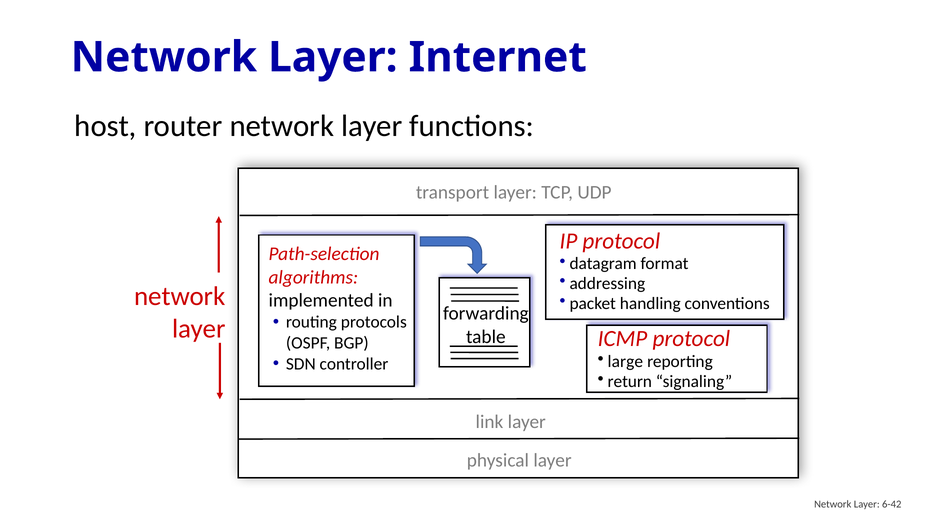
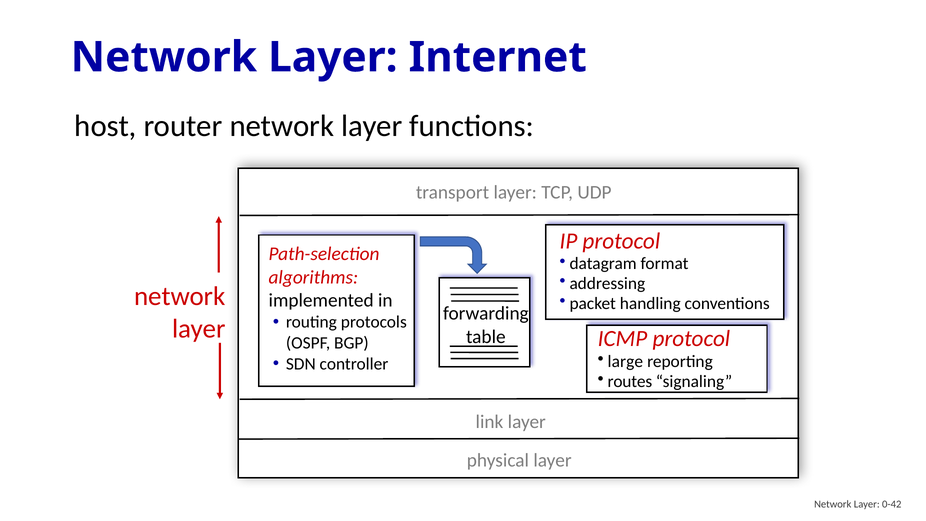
return: return -> routes (630, 381)
6-42: 6-42 -> 0-42 (892, 504)
